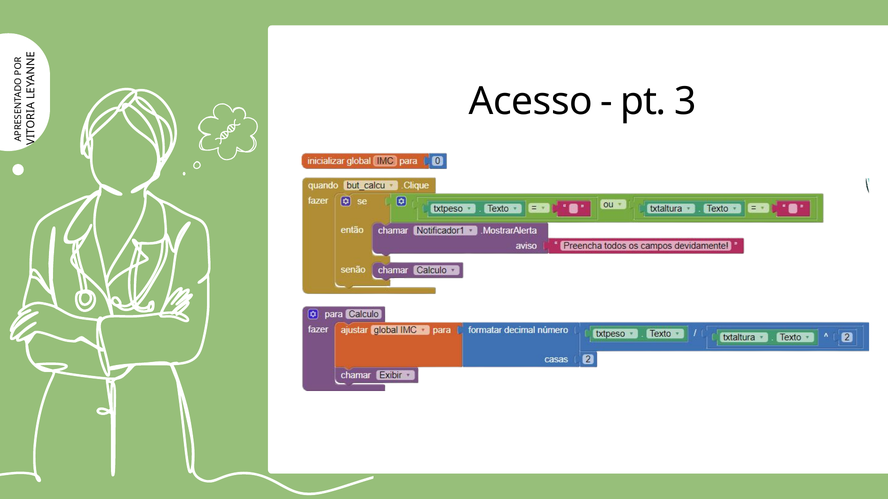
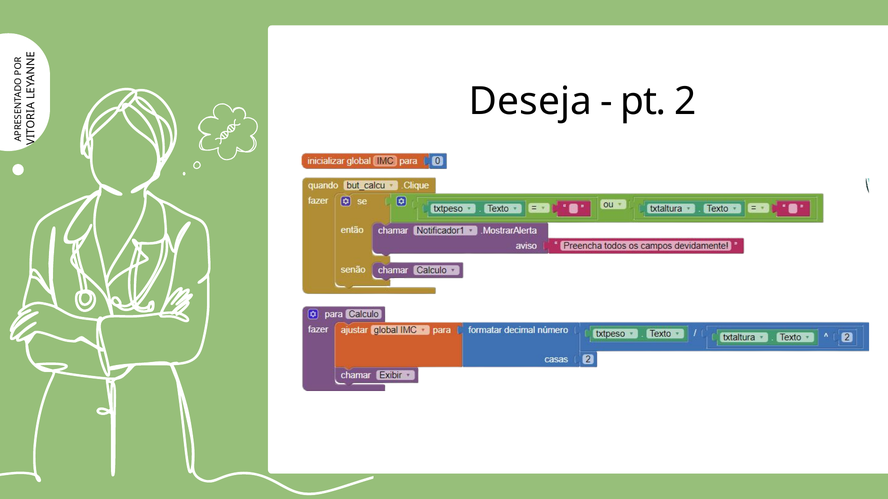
Acesso: Acesso -> Deseja (530, 102)
3: 3 -> 2 (685, 102)
